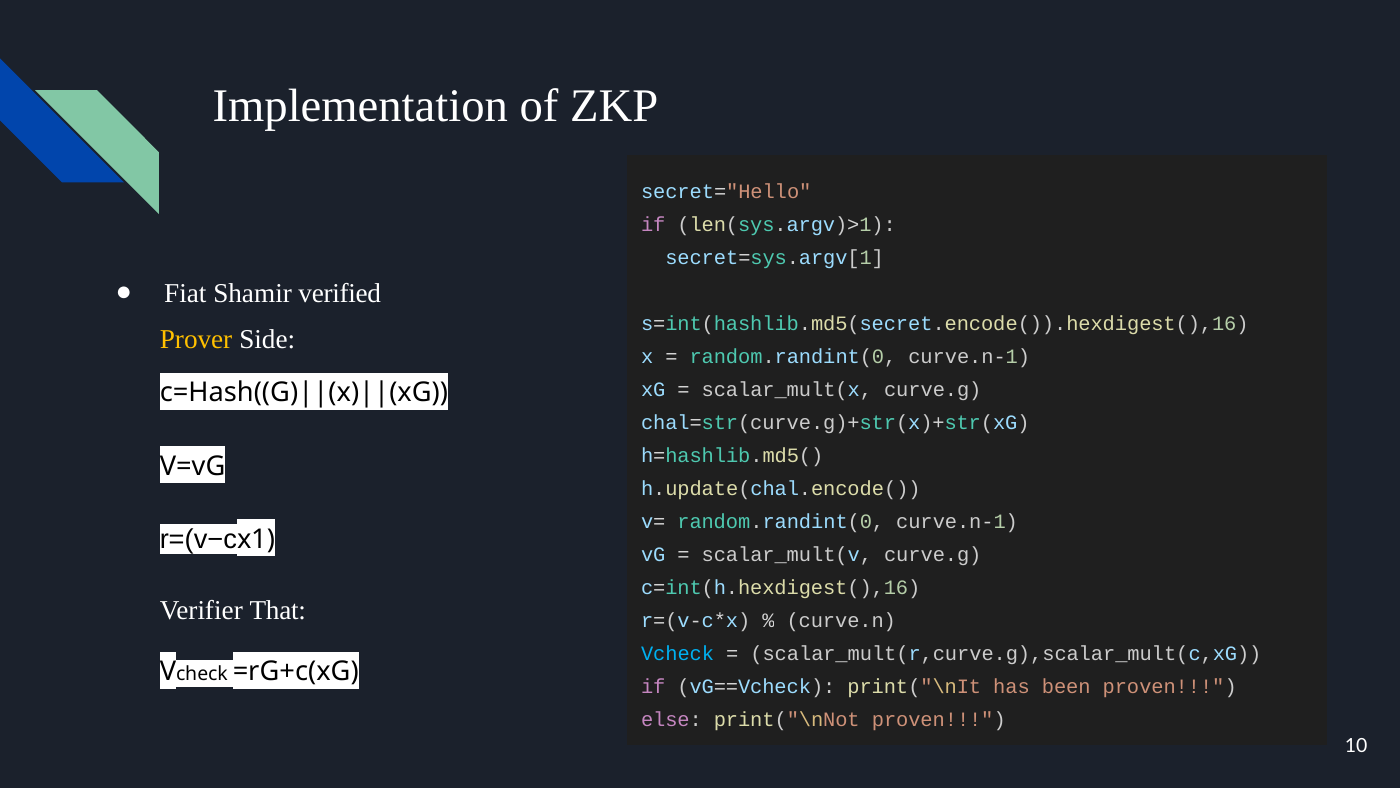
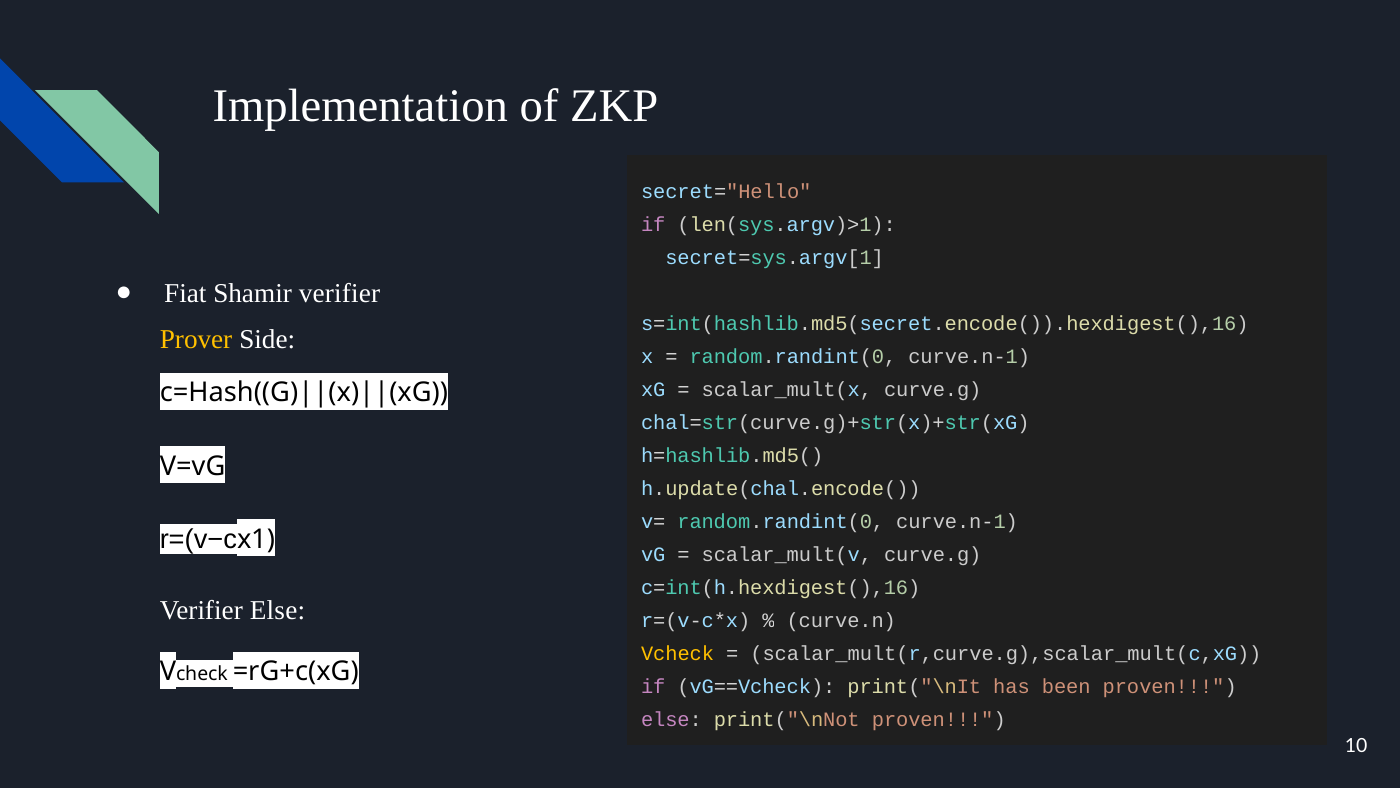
Shamir verified: verified -> verifier (340, 293)
Verifier That: That -> Else (278, 610)
Vcheck colour: light blue -> yellow (678, 654)
